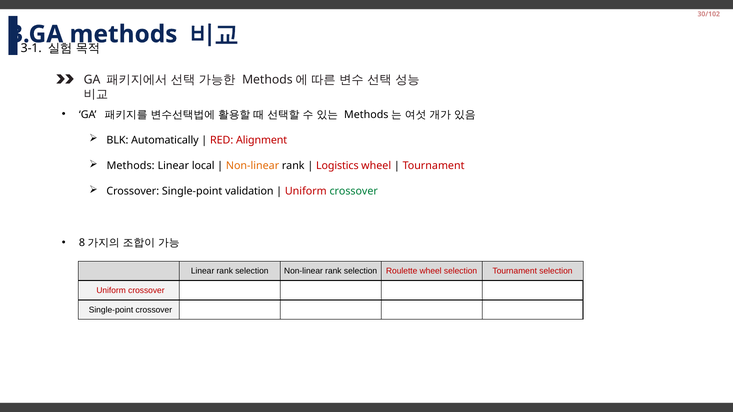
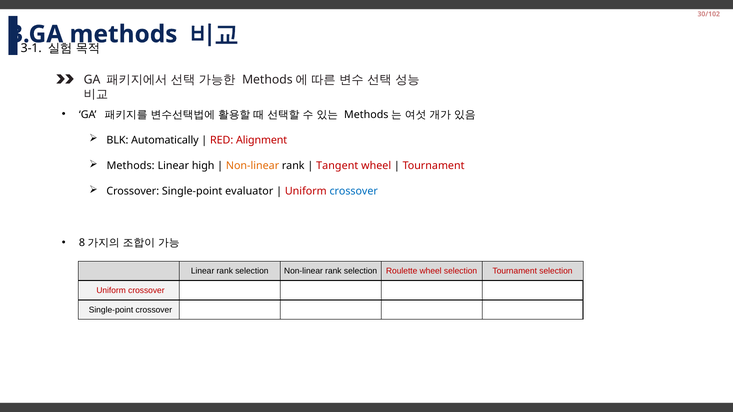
local: local -> high (203, 166)
Logistics: Logistics -> Tangent (337, 166)
validation: validation -> evaluator (249, 192)
crossover colour: green -> blue (354, 192)
